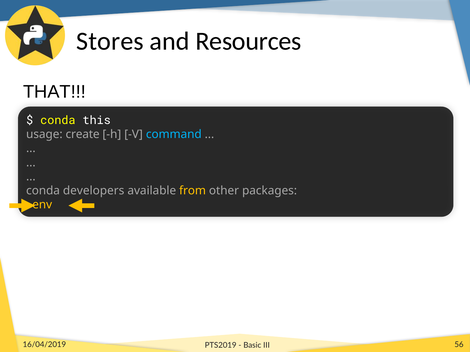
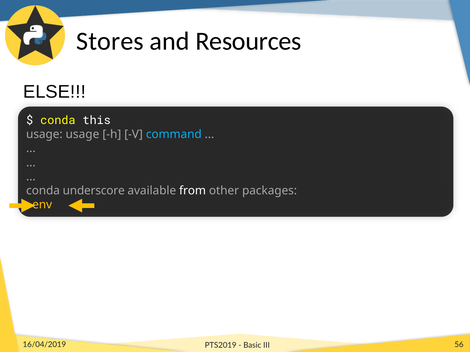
THAT: THAT -> ELSE (54, 92)
usage create: create -> usage (82, 135)
developers: developers -> underscore (94, 191)
from colour: yellow -> white (193, 191)
